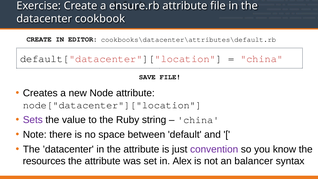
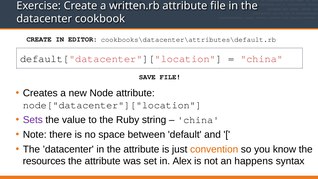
ensure.rb: ensure.rb -> written.rb (134, 6)
convention colour: purple -> orange (214, 149)
balancer: balancer -> happens (254, 161)
